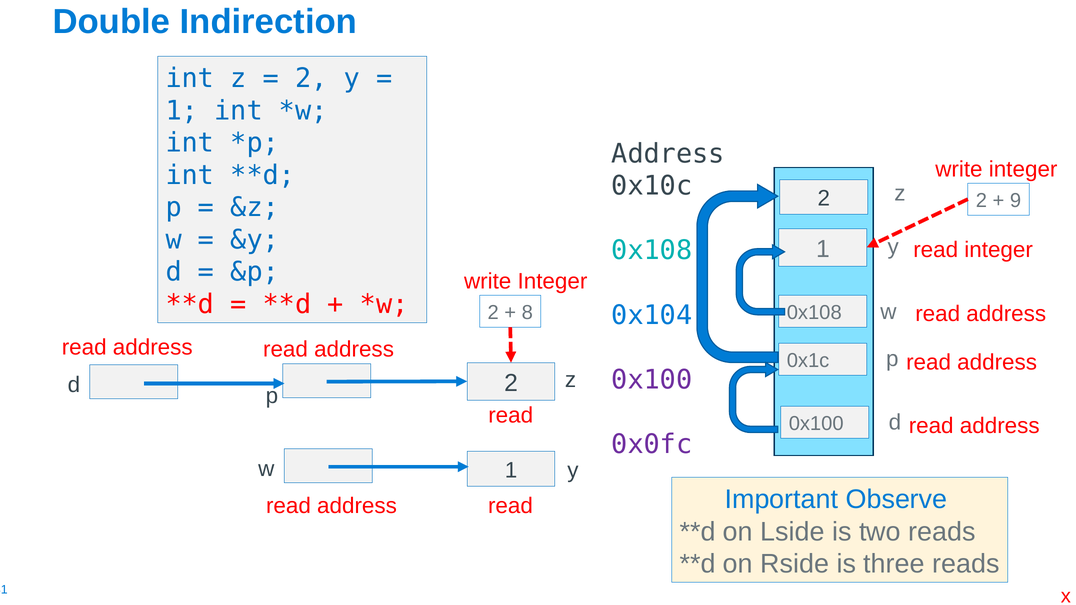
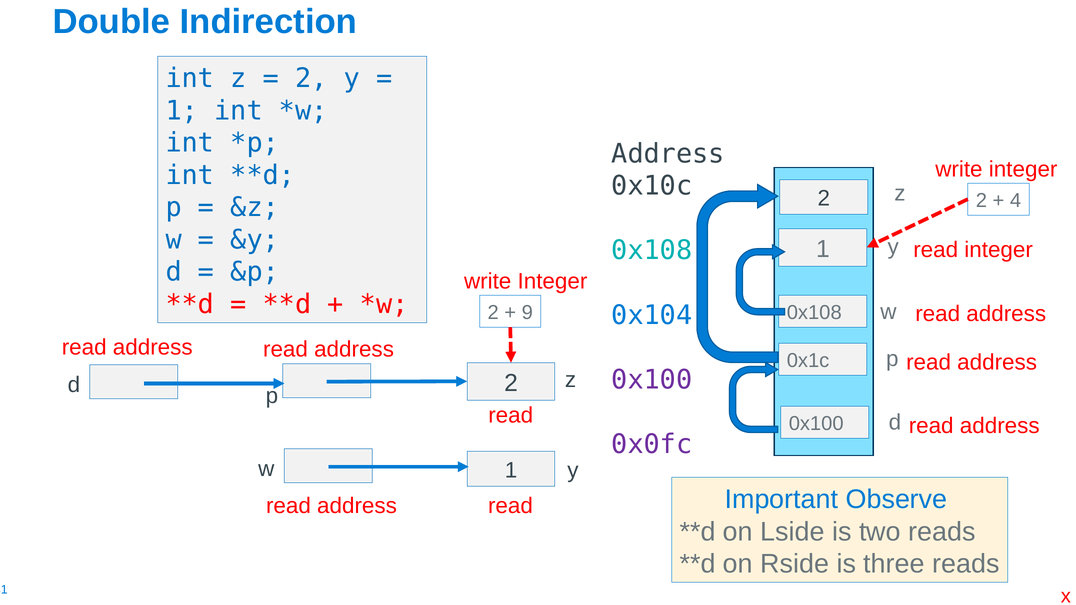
9: 9 -> 4 (1016, 201)
8: 8 -> 9 (527, 313)
